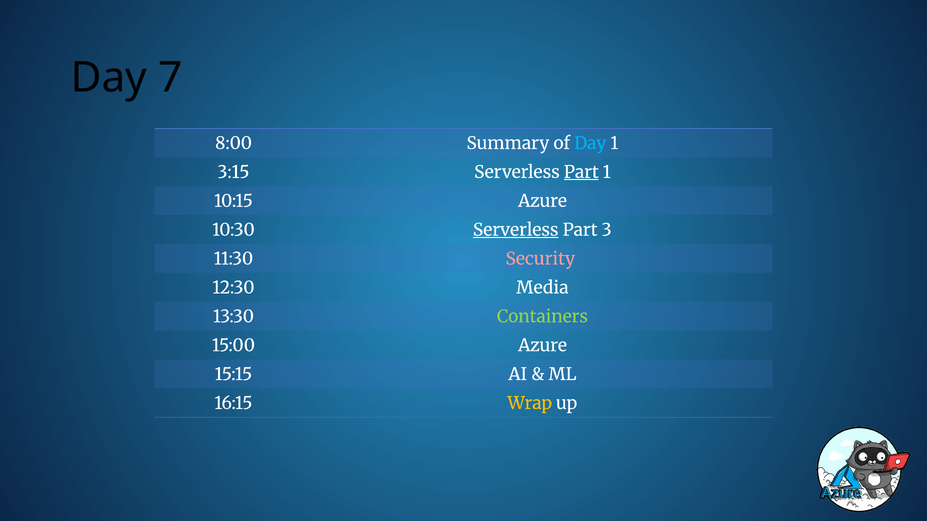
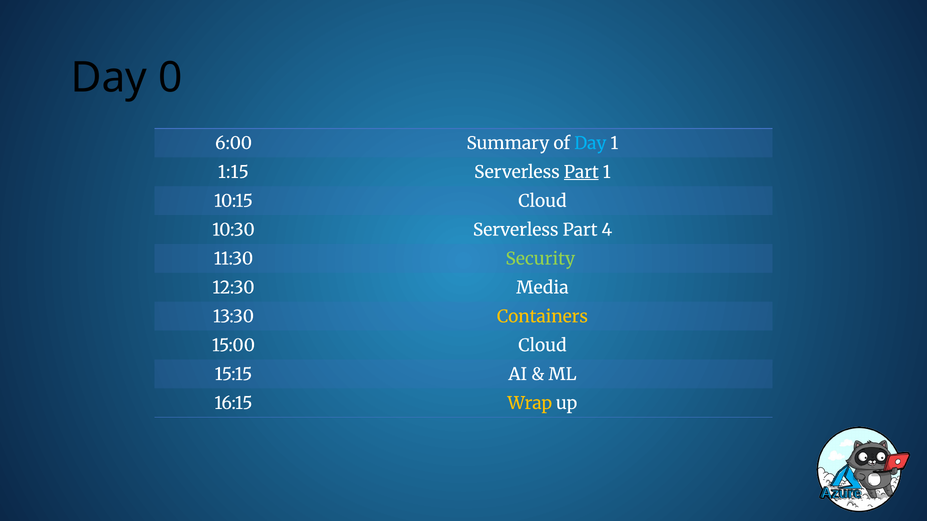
7: 7 -> 0 (170, 78)
8:00: 8:00 -> 6:00 (234, 143)
3:15: 3:15 -> 1:15 (233, 172)
10:15 Azure: Azure -> Cloud (542, 201)
Serverless underline: present -> none (516, 230)
3: 3 -> 4 (607, 230)
Security colour: pink -> light green (540, 259)
Containers colour: light green -> yellow (542, 317)
15:00 Azure: Azure -> Cloud (542, 346)
